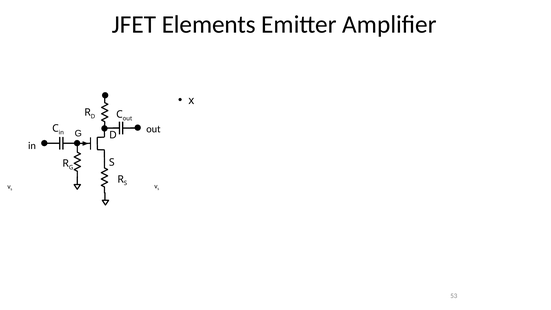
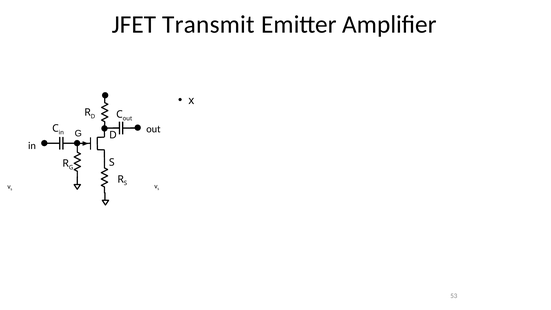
Elements: Elements -> Transmit (209, 25)
